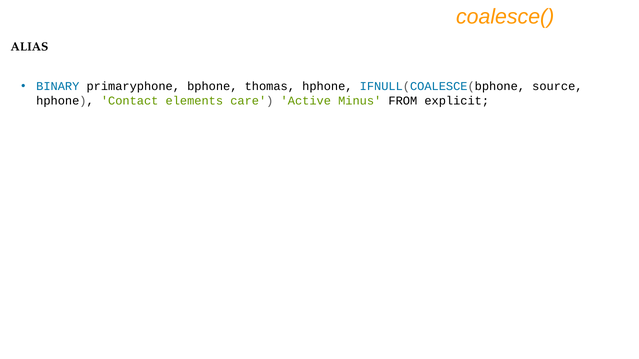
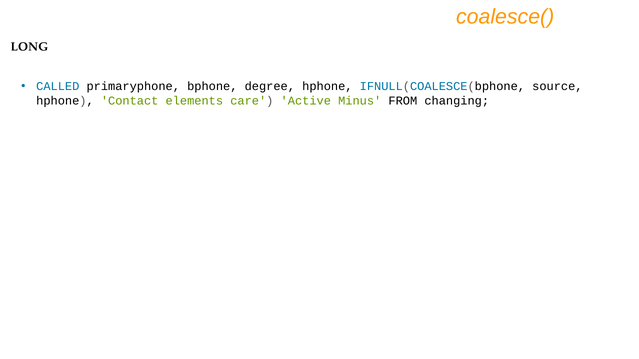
ALIAS: ALIAS -> LONG (29, 47)
BINARY: BINARY -> CALLED (58, 86)
thomas: thomas -> degree (270, 86)
explicit: explicit -> changing (457, 101)
